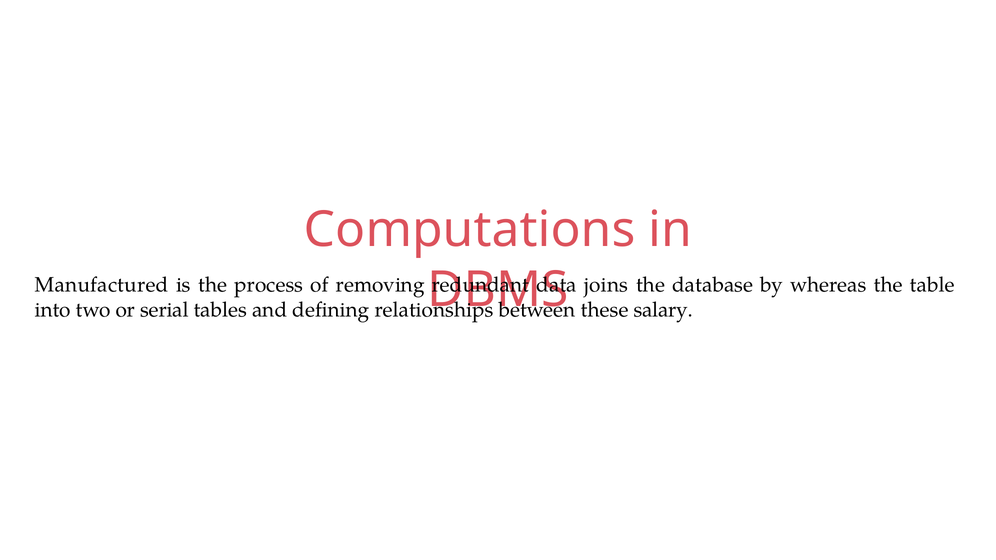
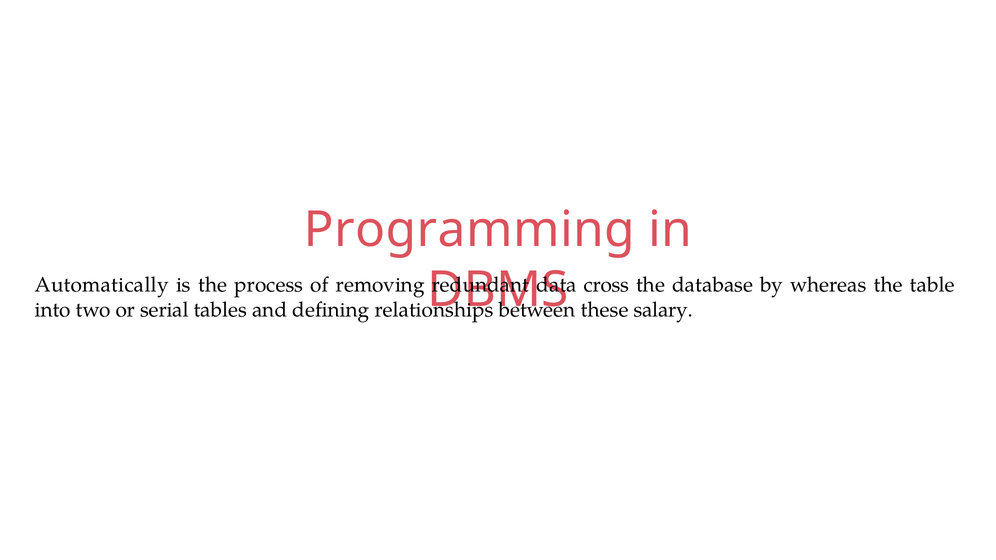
Computations: Computations -> Programming (469, 230)
Manufactured: Manufactured -> Automatically (102, 285)
joins: joins -> cross (606, 285)
